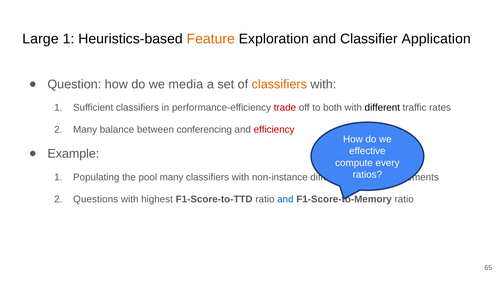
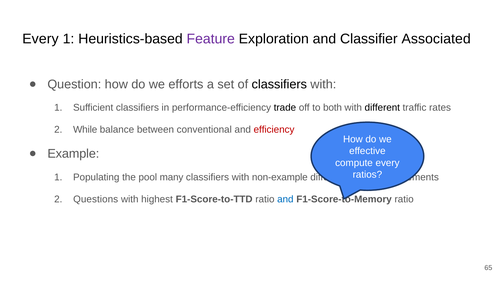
Large: Large -> Every (40, 39)
Feature colour: orange -> purple (211, 39)
Application: Application -> Associated (436, 39)
media: media -> efforts (186, 84)
classifiers colour: orange -> black (279, 84)
trade colour: red -> black (285, 108)
Many: Many -> While (85, 130)
conferencing: conferencing -> conventional (204, 130)
non-instance: non-instance -> non-example (280, 178)
